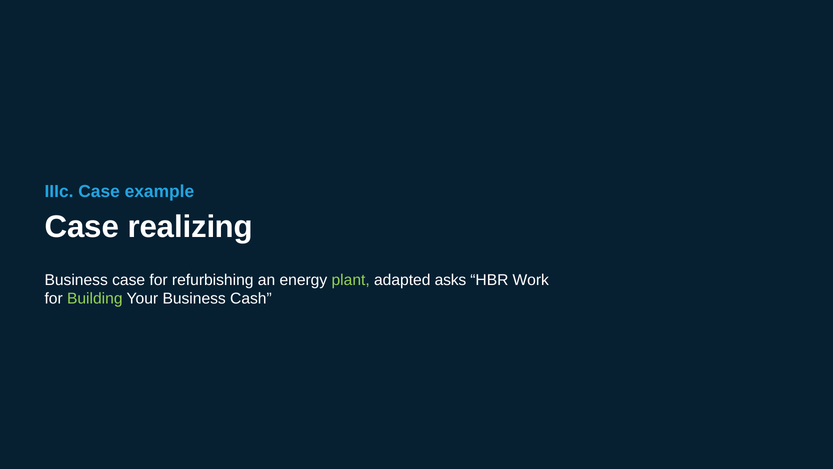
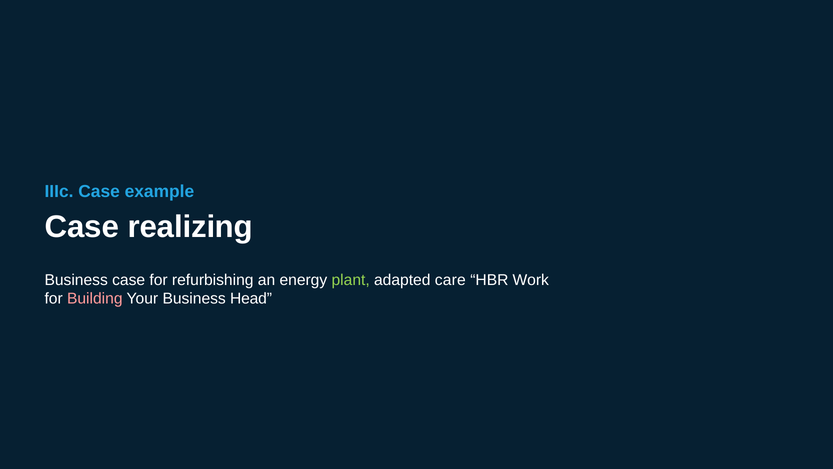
asks: asks -> care (450, 280)
Building colour: light green -> pink (95, 298)
Cash: Cash -> Head (251, 298)
